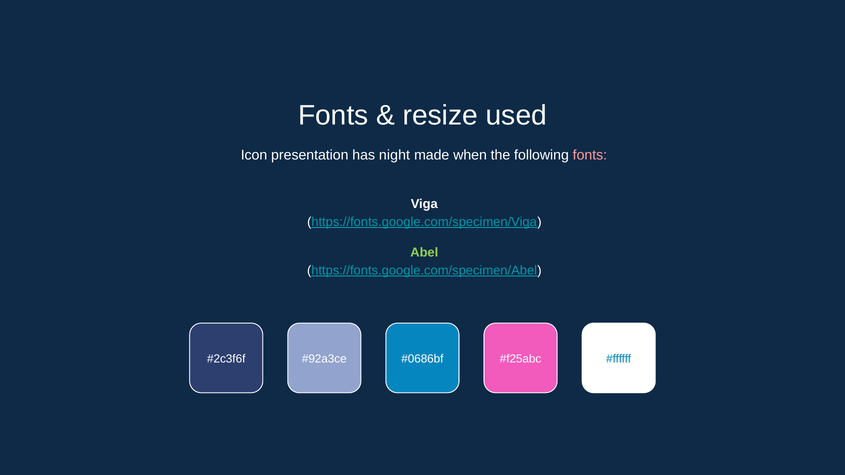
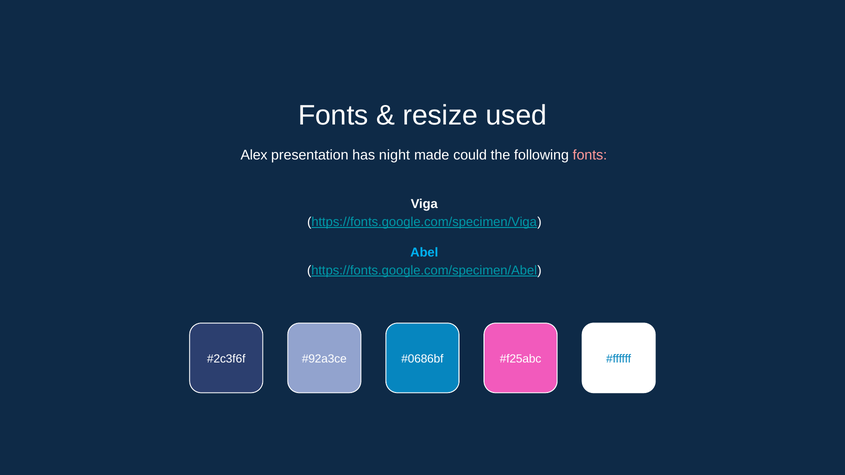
Icon: Icon -> Alex (254, 155)
when: when -> could (470, 155)
Abel colour: light green -> light blue (424, 253)
